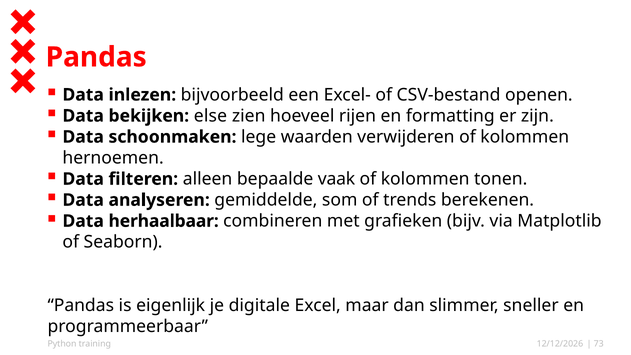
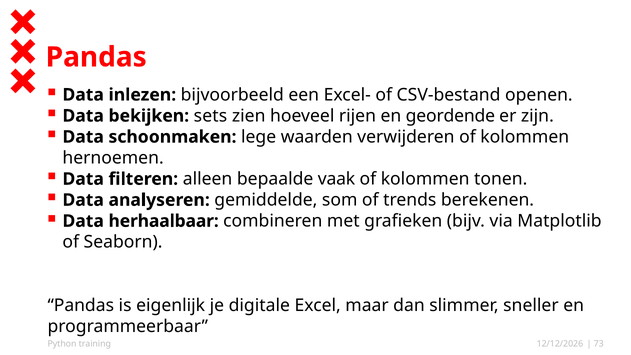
else: else -> sets (210, 116)
formatting: formatting -> geordende (450, 116)
